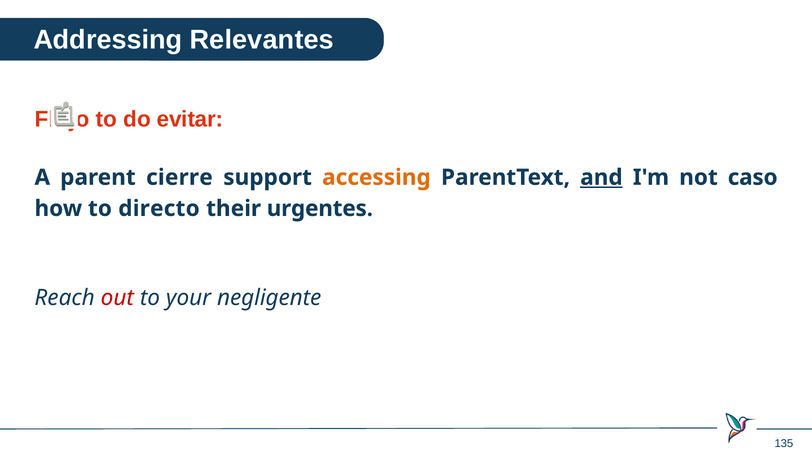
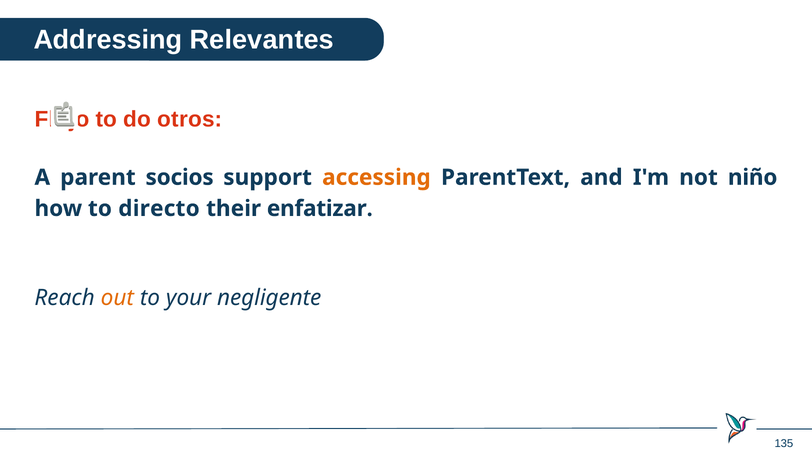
evitar: evitar -> otros (190, 119)
cierre: cierre -> socios (180, 177)
and underline: present -> none (601, 177)
caso: caso -> niño (753, 177)
urgentes: urgentes -> enfatizar (320, 208)
out colour: red -> orange (117, 298)
